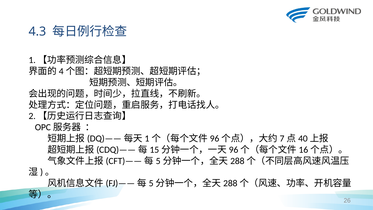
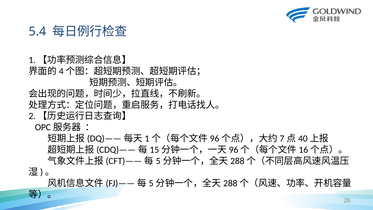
4.3: 4.3 -> 5.4 (37, 31)
